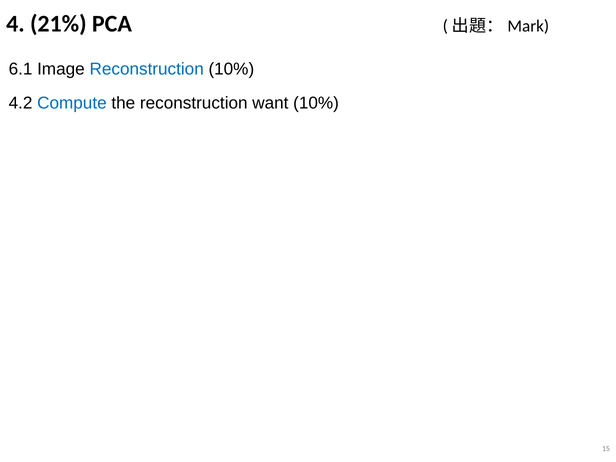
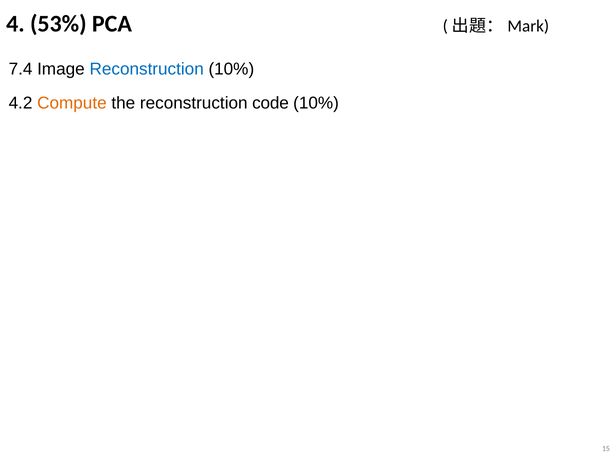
21%: 21% -> 53% (58, 24)
6.1: 6.1 -> 7.4 (21, 69)
Compute colour: blue -> orange (72, 103)
want: want -> code (270, 103)
